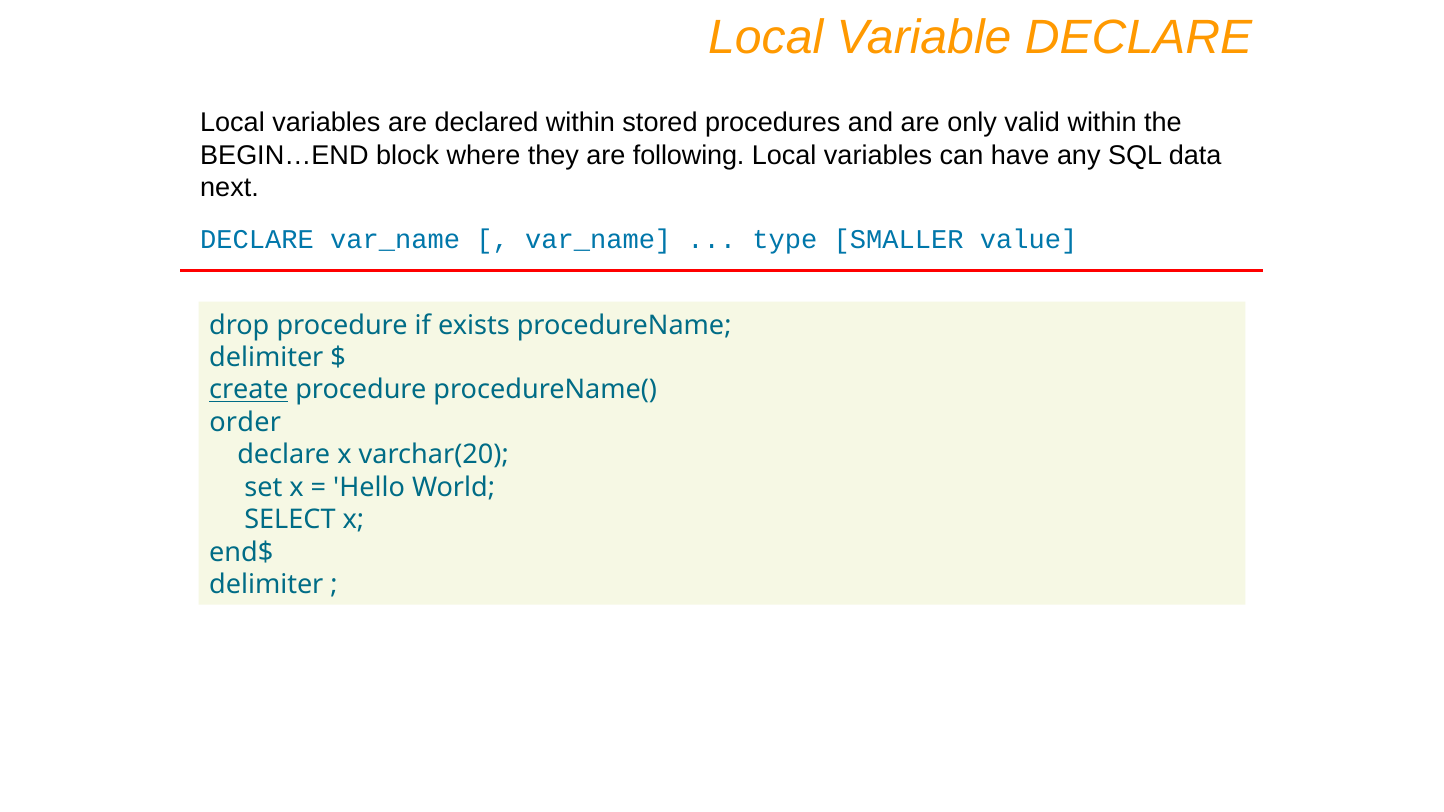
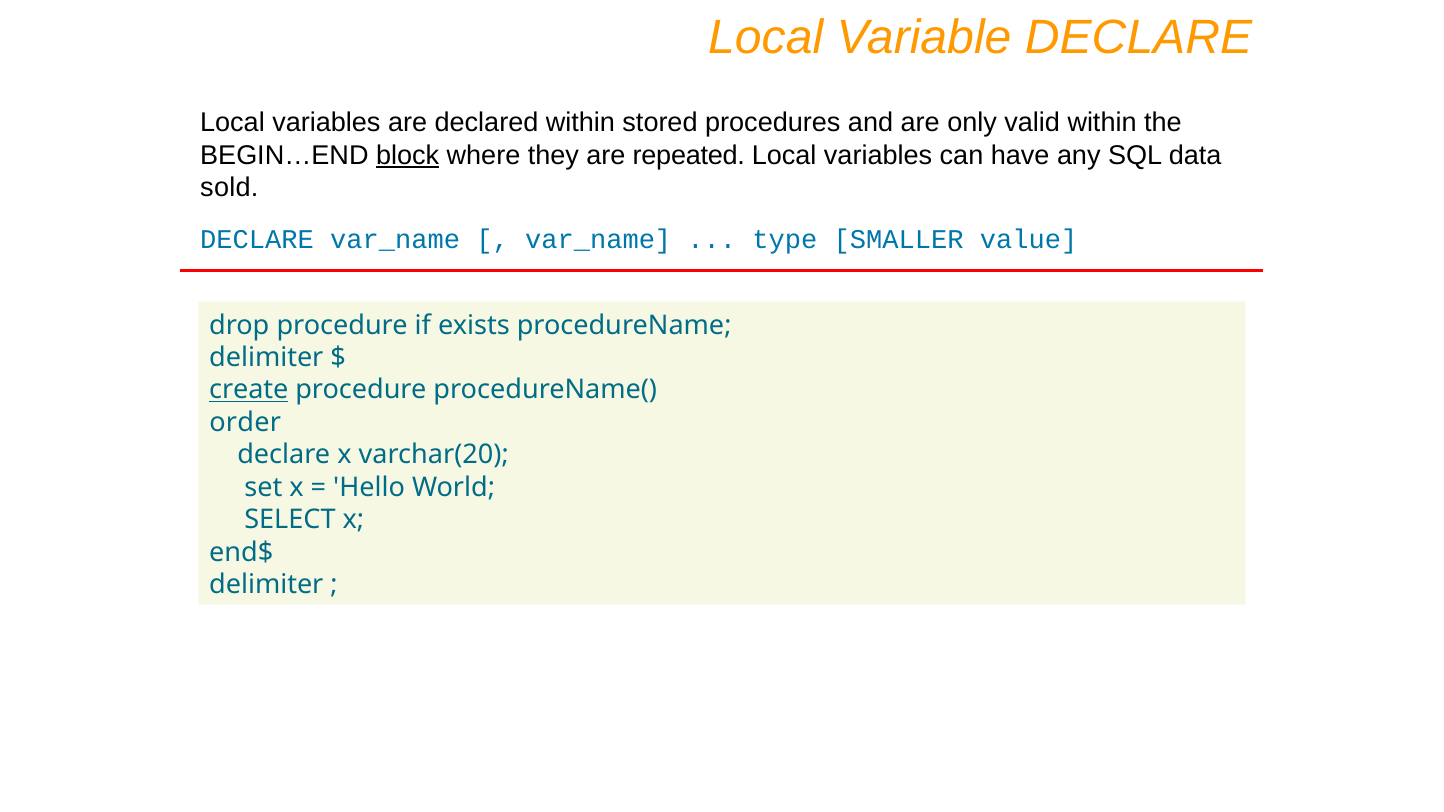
block underline: none -> present (408, 155)
following: following -> repeated (689, 155)
next: next -> sold (229, 188)
